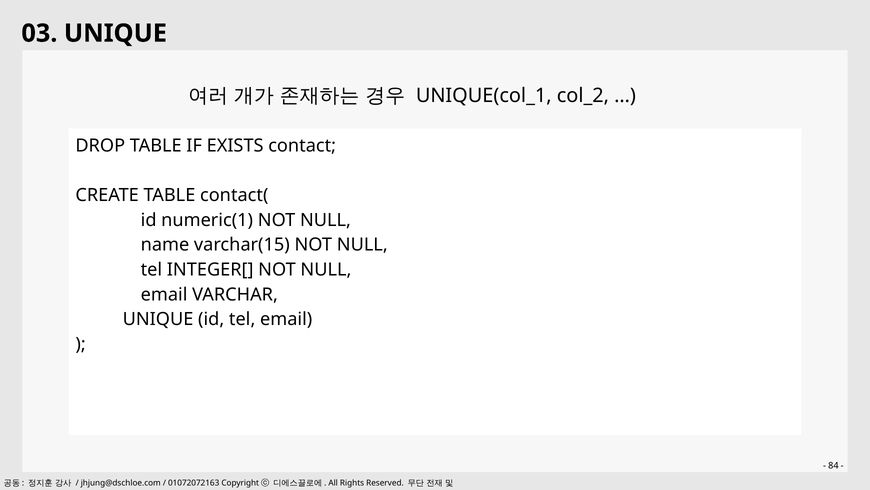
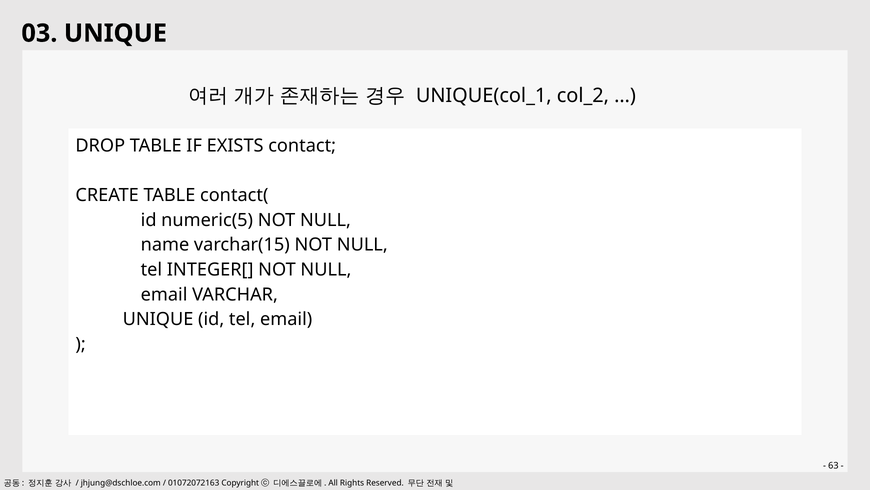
numeric(1: numeric(1 -> numeric(5 (207, 220)
84: 84 -> 63 (833, 465)
